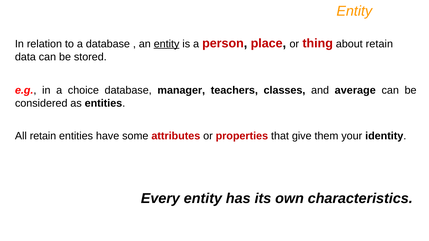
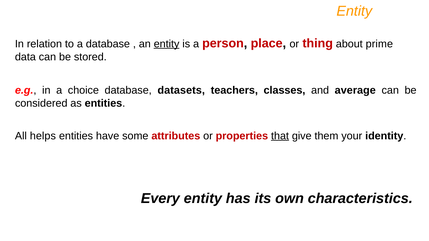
about retain: retain -> prime (379, 44)
manager: manager -> datasets (181, 91)
All retain: retain -> helps (43, 136)
that underline: none -> present (280, 136)
